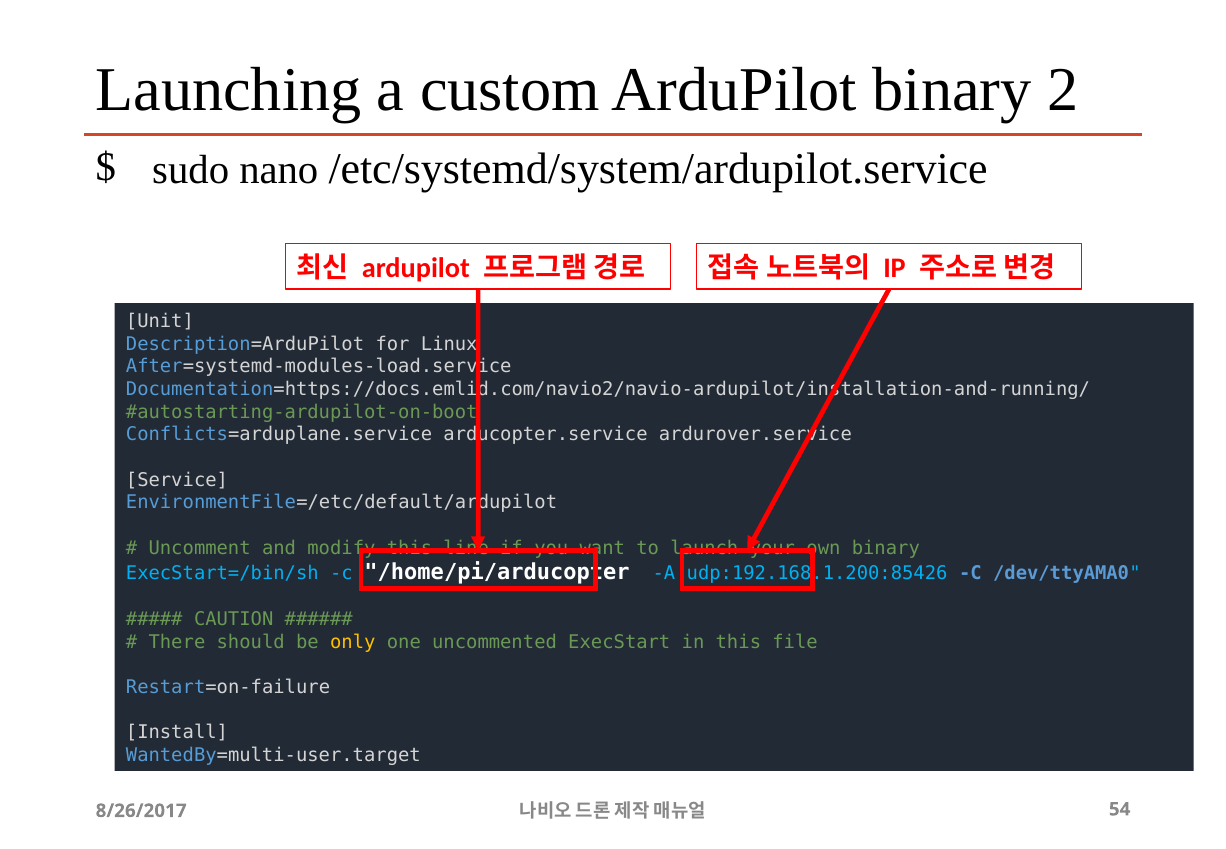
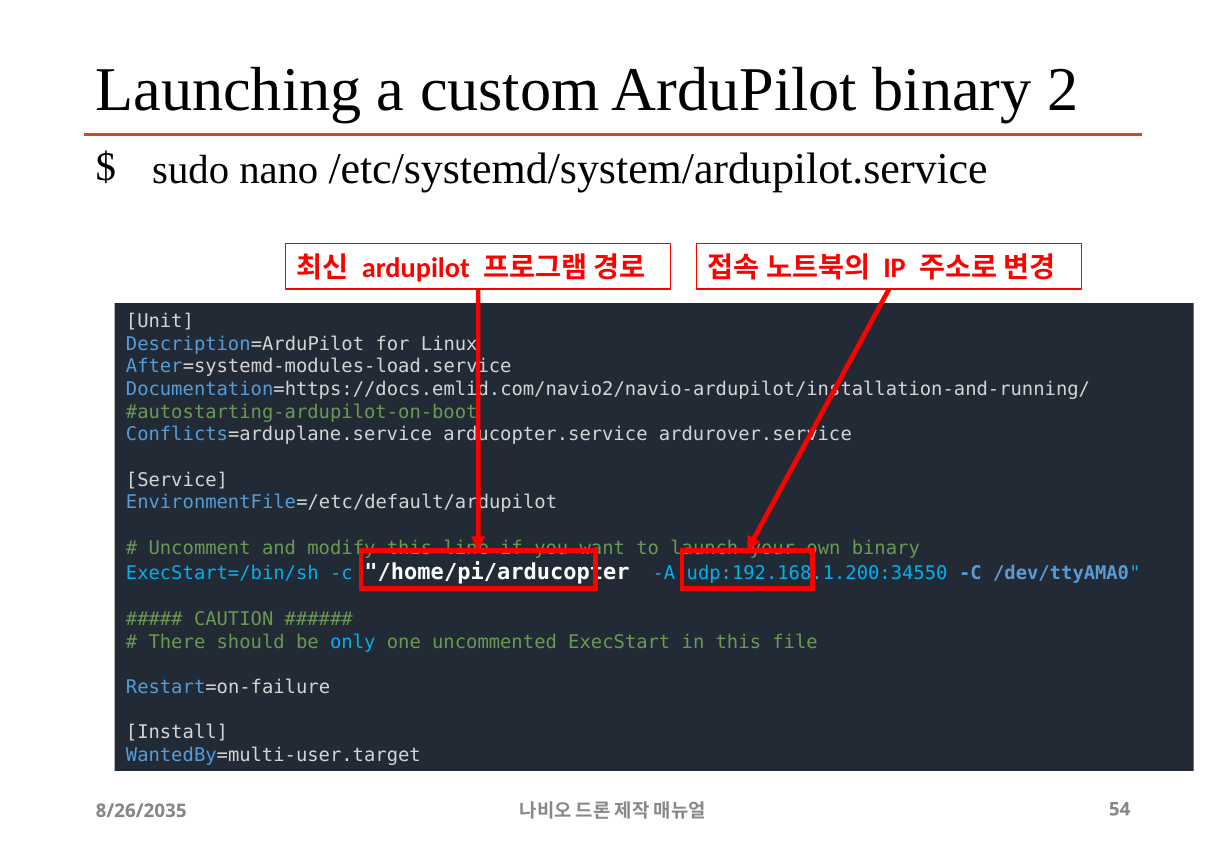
udp:192.168.1.200:85426: udp:192.168.1.200:85426 -> udp:192.168.1.200:34550 (817, 573)
only colour: yellow -> light blue (353, 642)
8/26/2017: 8/26/2017 -> 8/26/2035 (141, 811)
